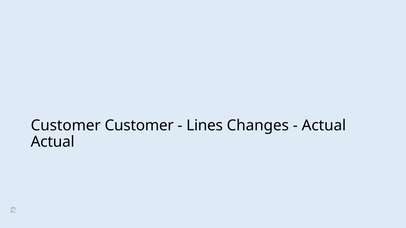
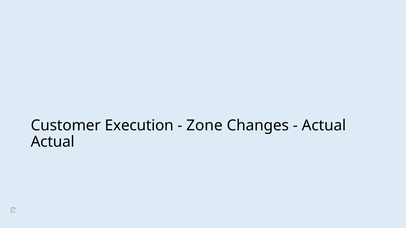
Customer Customer: Customer -> Execution (139, 126)
Lines: Lines -> Zone (204, 126)
